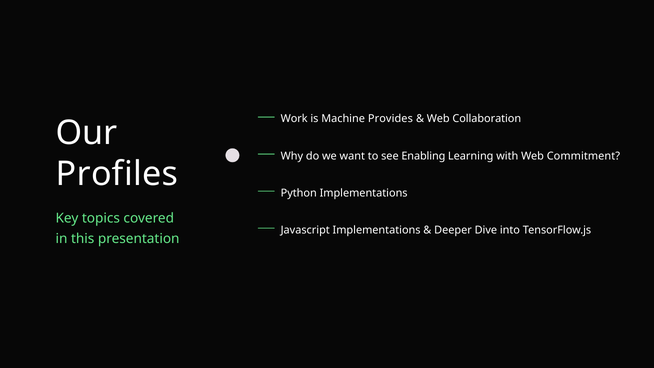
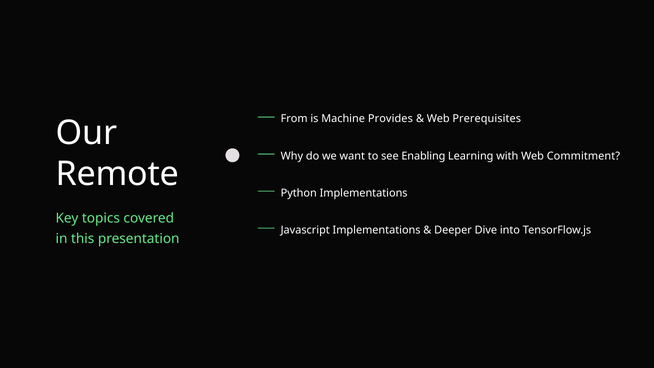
Work: Work -> From (294, 119)
Collaboration: Collaboration -> Prerequisites (487, 119)
Profiles: Profiles -> Remote (117, 174)
